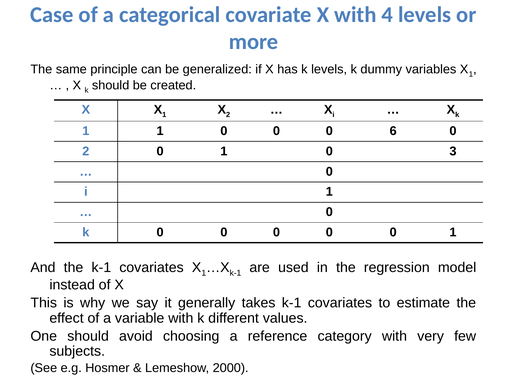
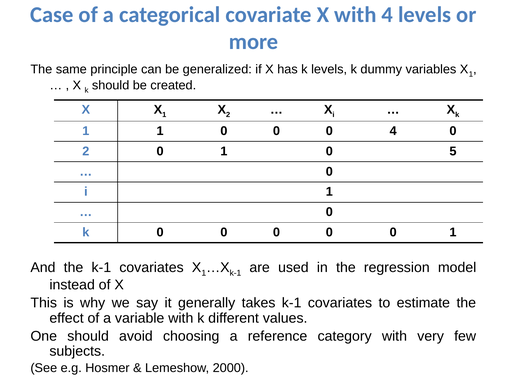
0 6: 6 -> 4 (393, 131)
3: 3 -> 5 (453, 151)
